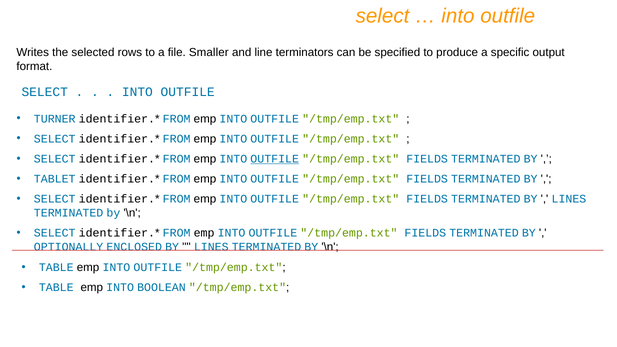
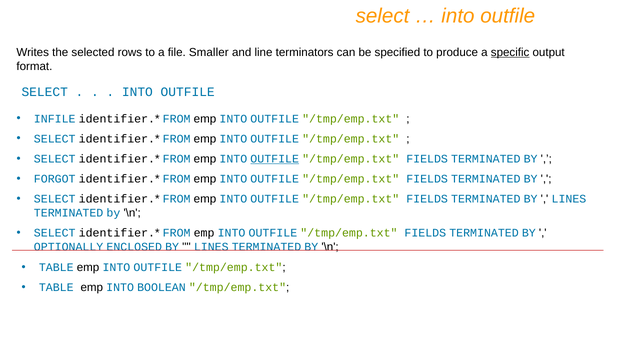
specific underline: none -> present (510, 52)
TURNER: TURNER -> INFILE (55, 119)
TABLET: TABLET -> FORGOT (55, 179)
